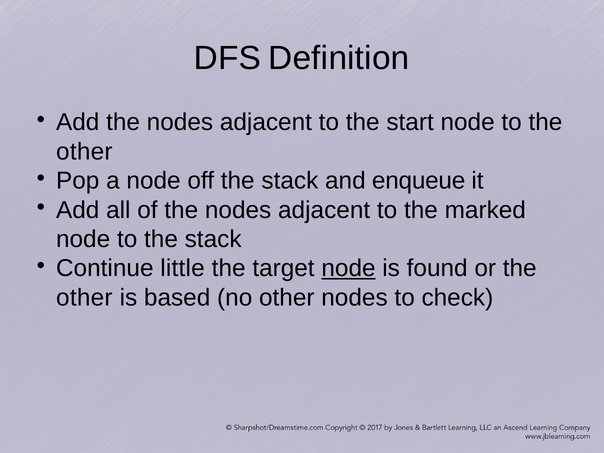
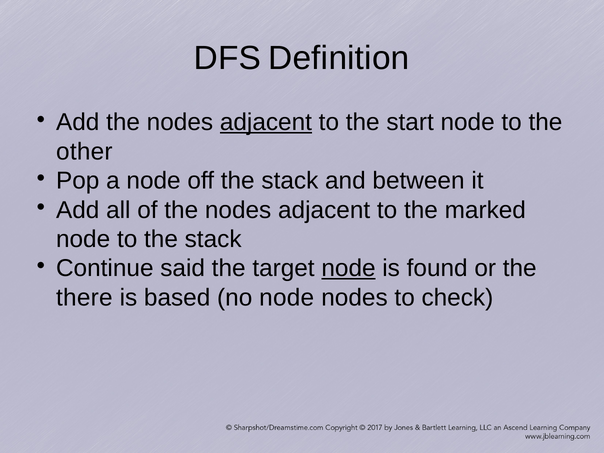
adjacent underline: none -> present (266, 122)
enqueue: enqueue -> between (419, 181)
little: little -> said (183, 268)
other: other -> there (84, 298)
no other: other -> node (287, 298)
